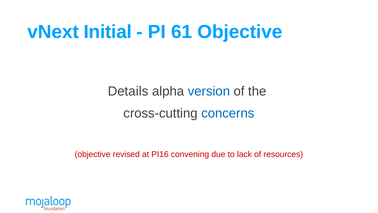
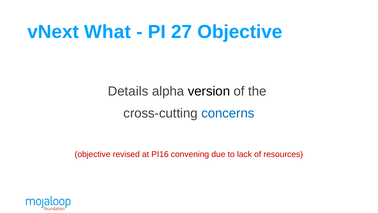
Initial: Initial -> What (108, 32)
61: 61 -> 27 (182, 32)
version colour: blue -> black (209, 91)
